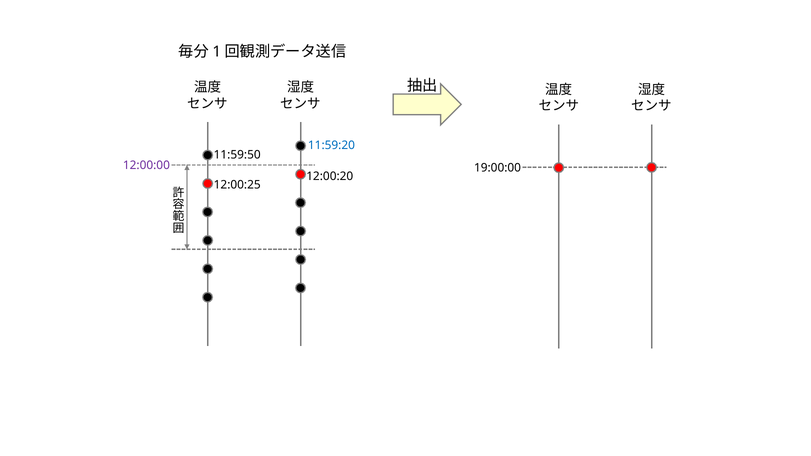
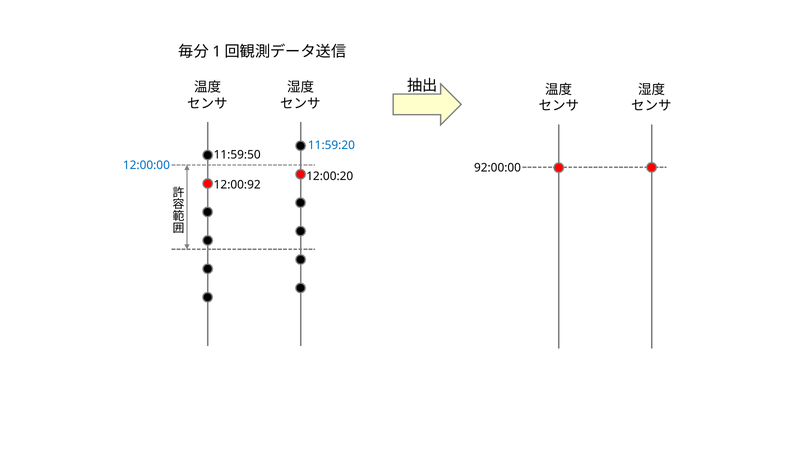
12:00:00 colour: purple -> blue (146, 166)
19:00:00: 19:00:00 -> 92:00:00 (498, 168)
12:00:25: 12:00:25 -> 12:00:92 (237, 185)
